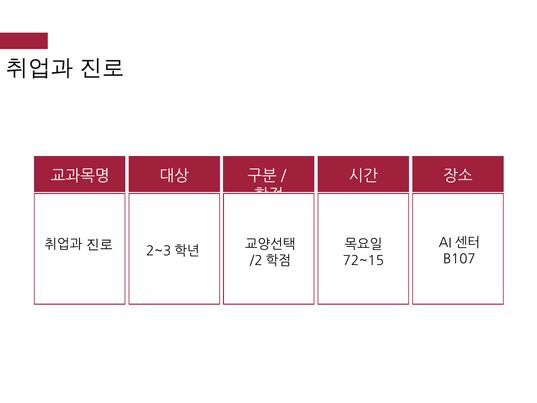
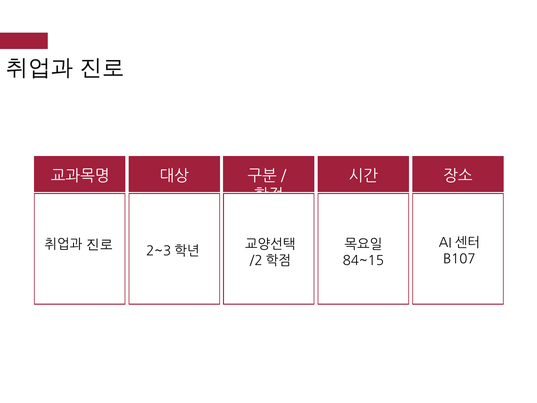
72~15: 72~15 -> 84~15 (363, 260)
